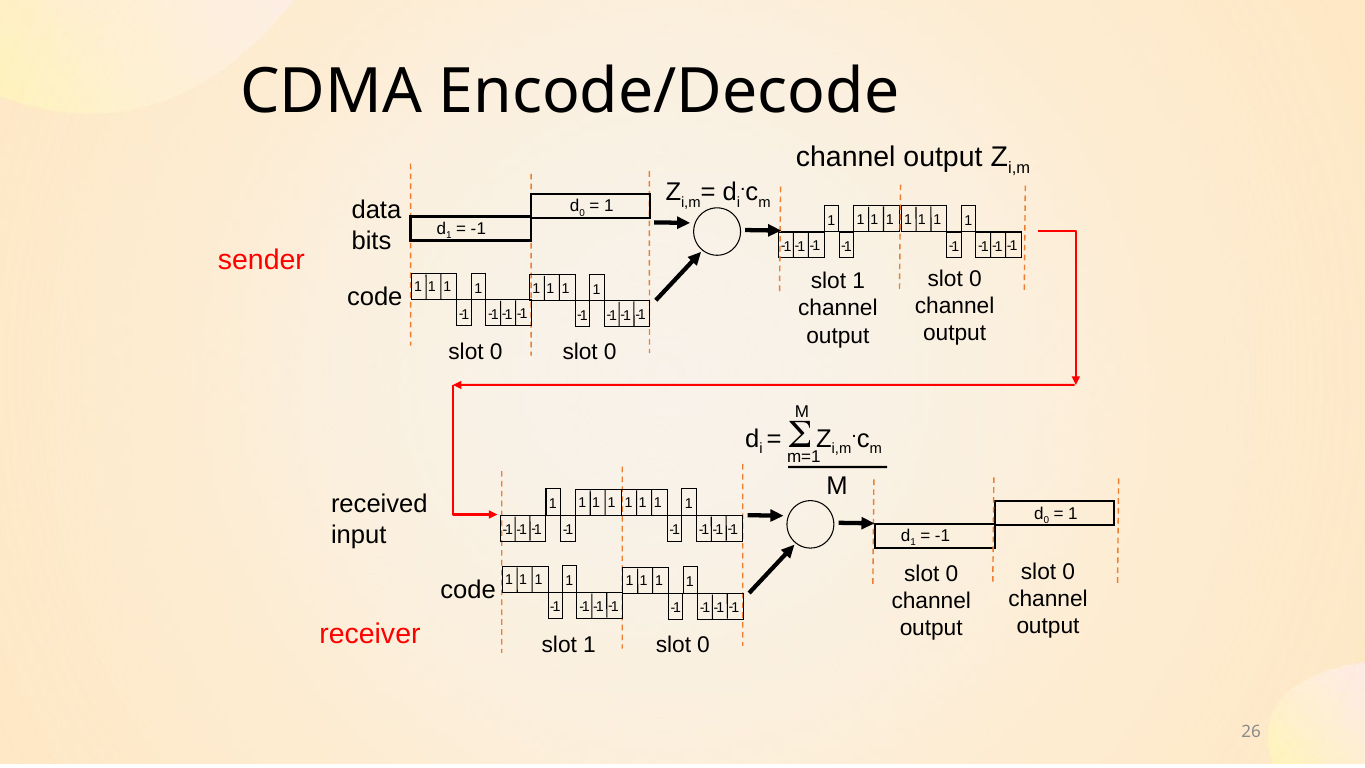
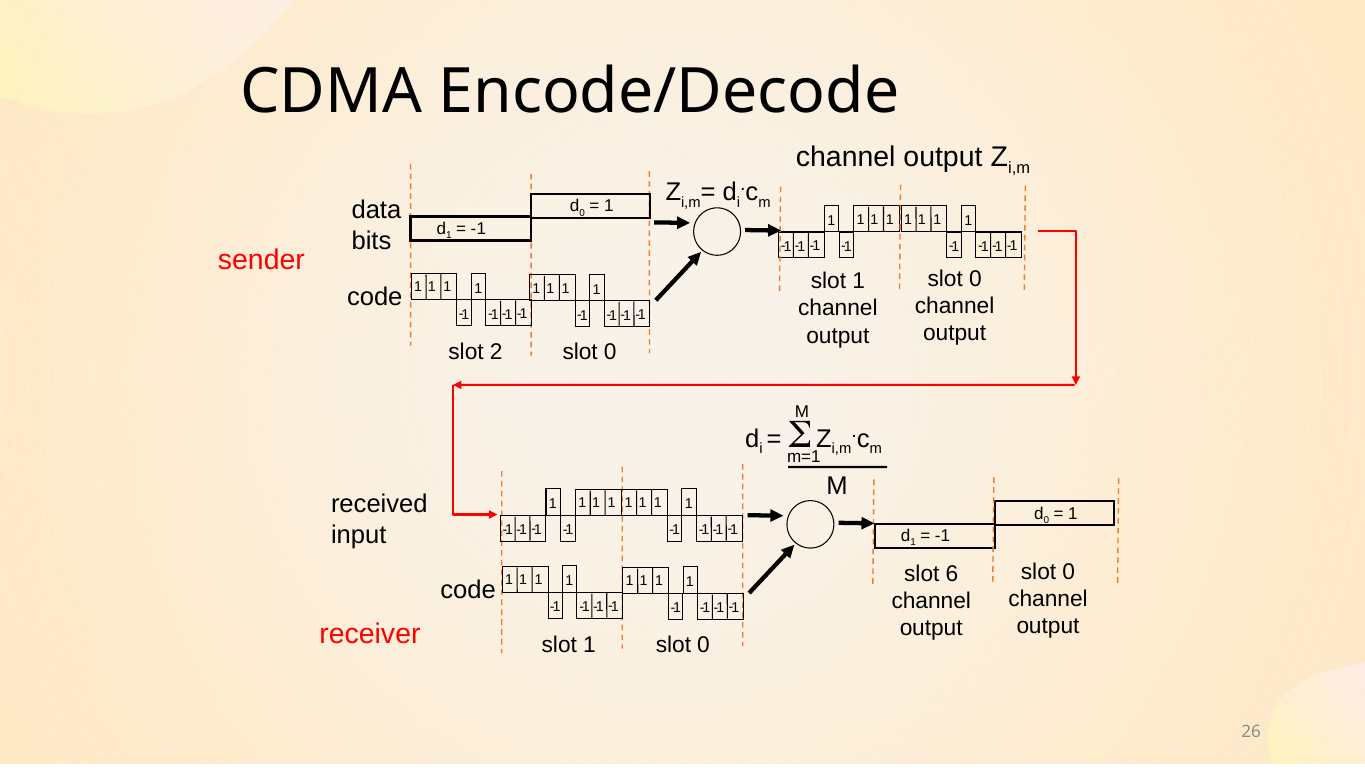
0: 0 -> 2 (496, 352)
0: 0 -> 6 (952, 574)
